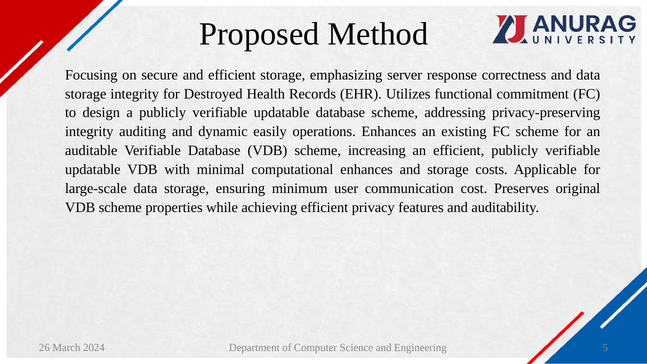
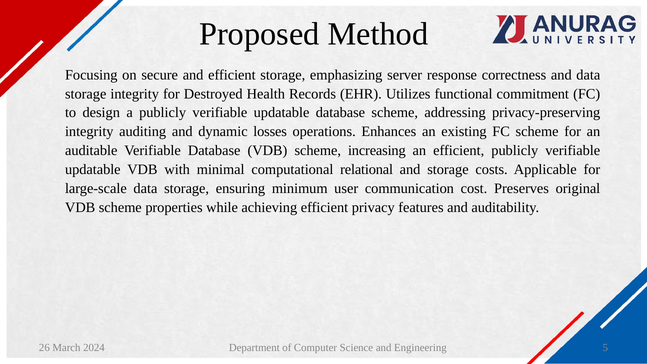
easily: easily -> losses (270, 132)
computational enhances: enhances -> relational (367, 170)
